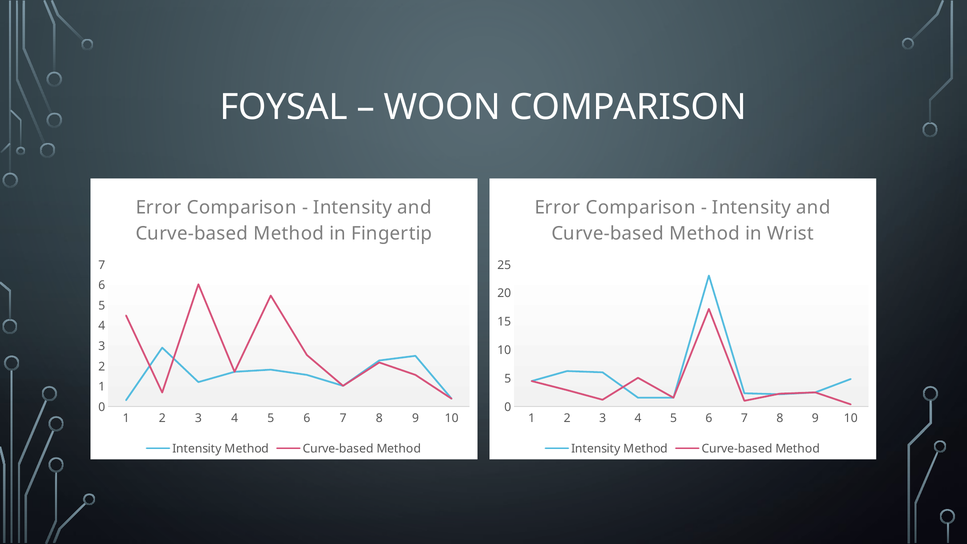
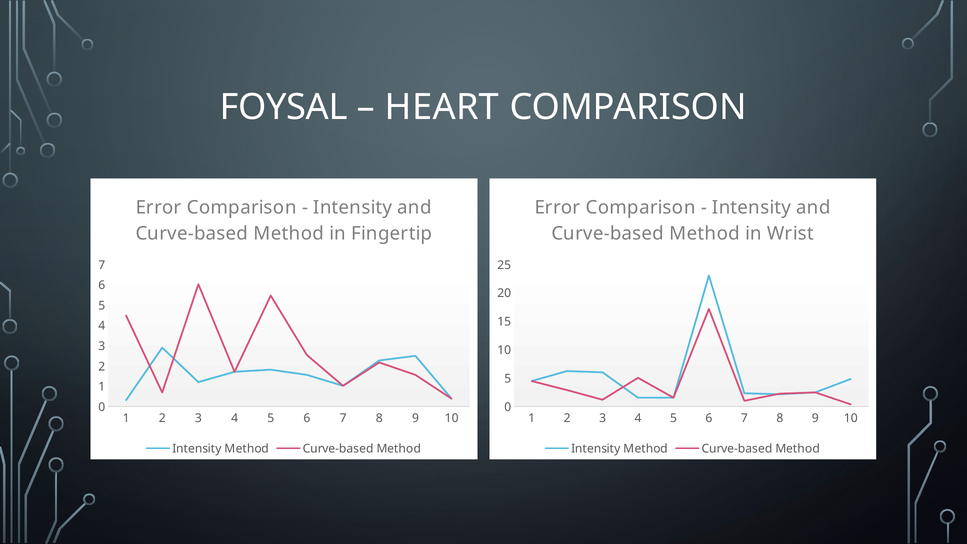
WOON: WOON -> HEART (442, 107)
